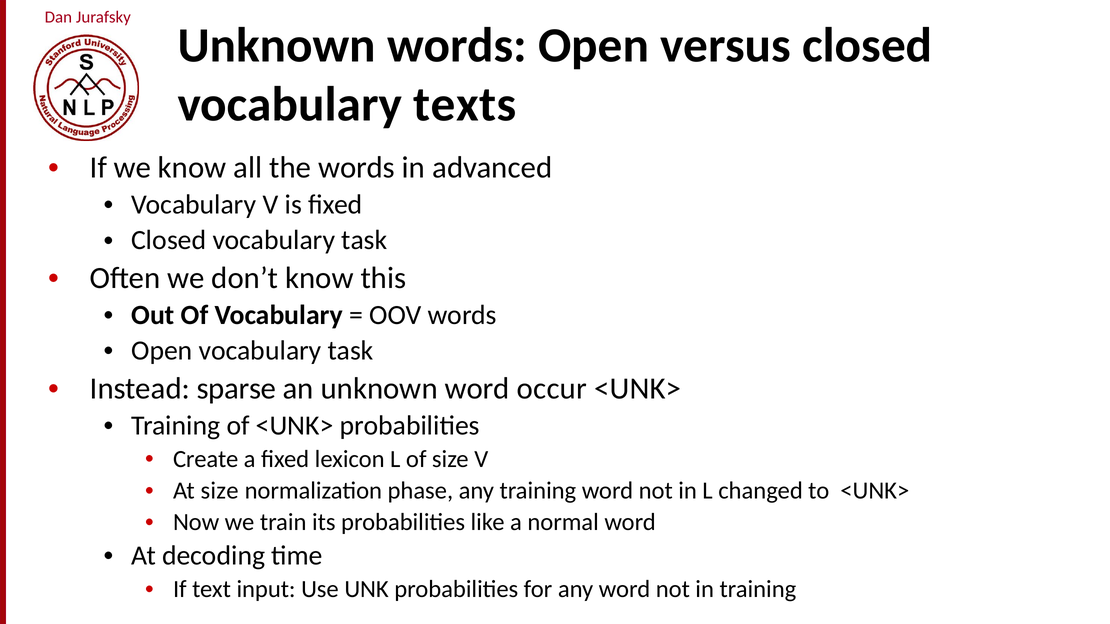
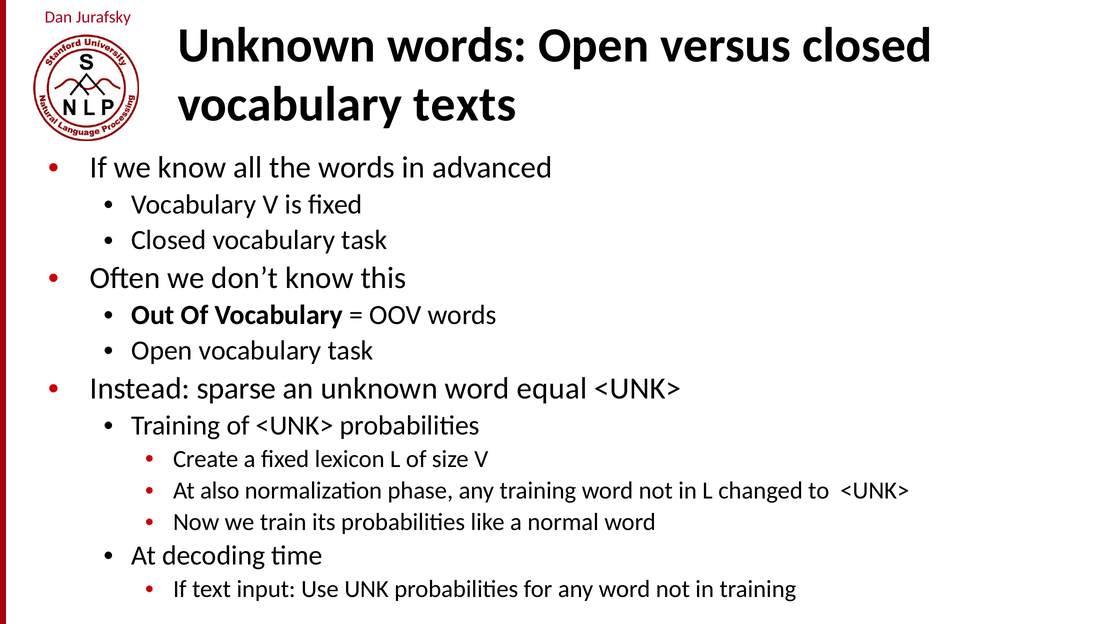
occur: occur -> equal (552, 389)
At size: size -> also (220, 491)
